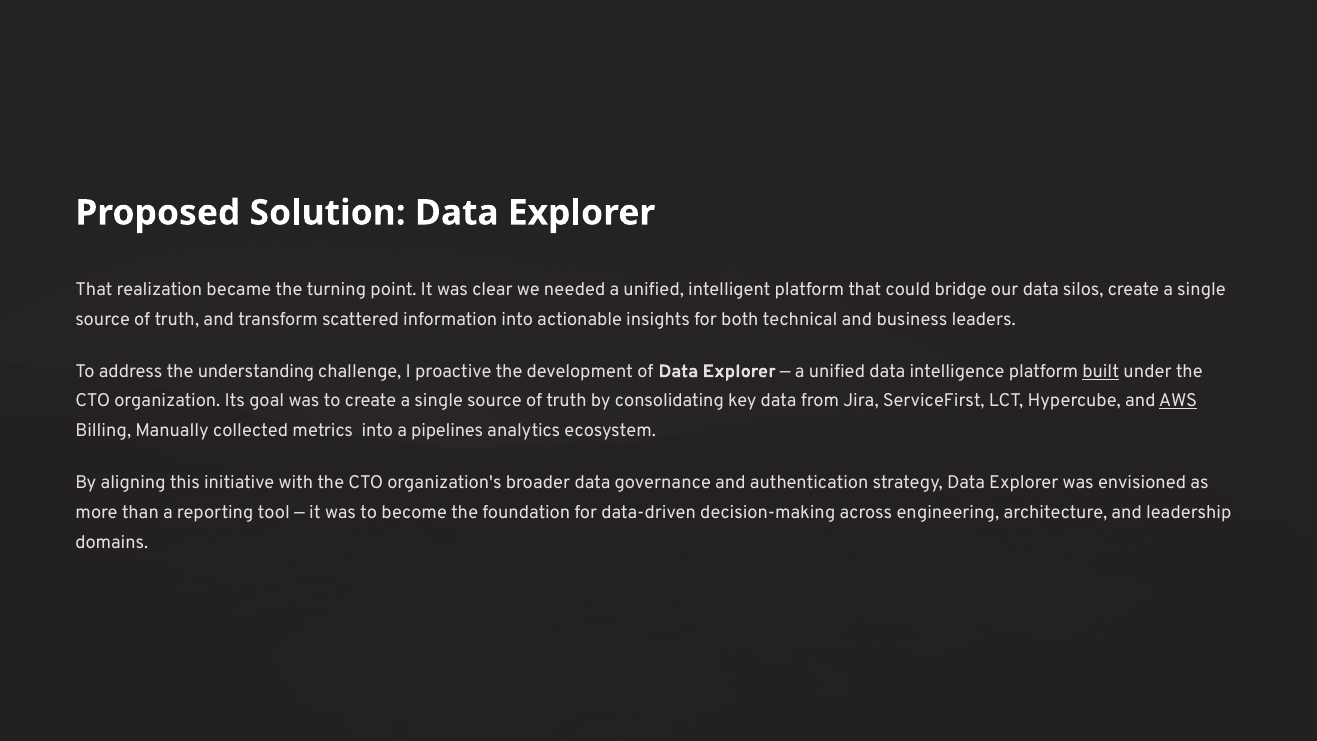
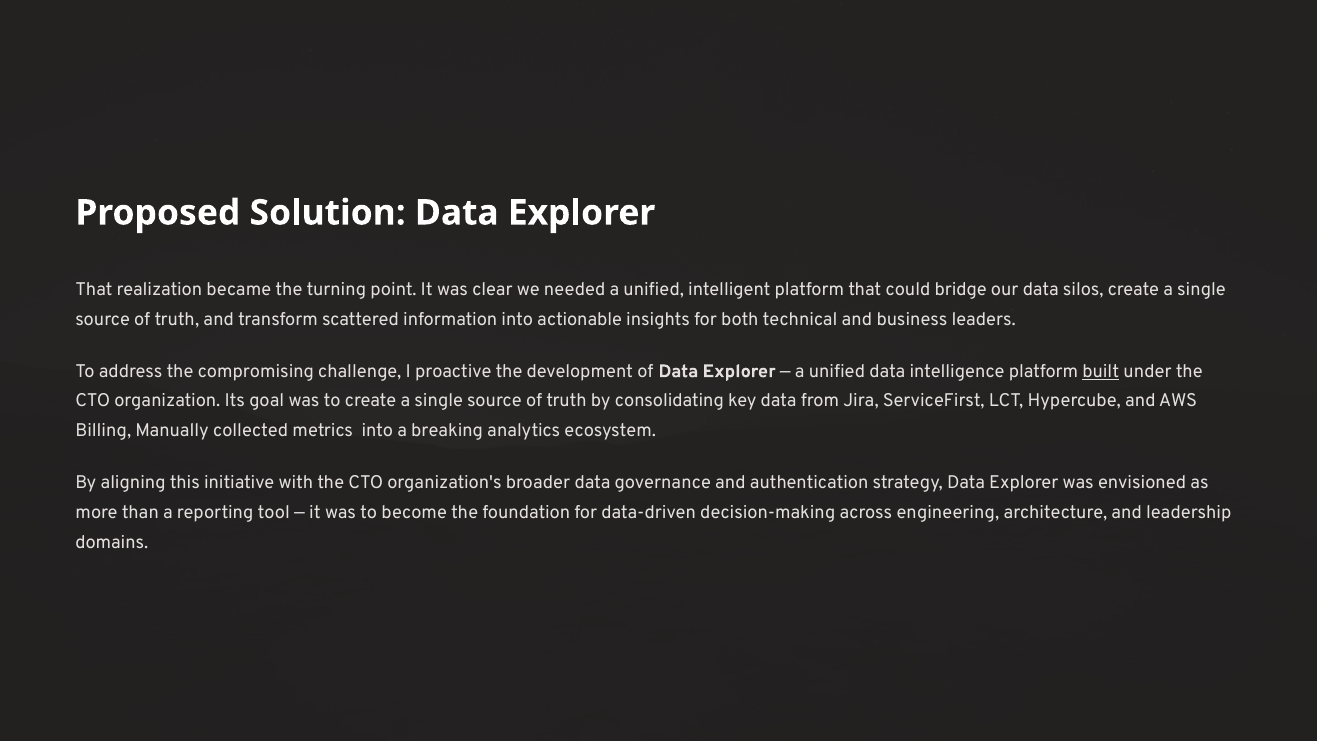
understanding: understanding -> compromising (256, 371)
AWS underline: present -> none (1178, 401)
pipelines: pipelines -> breaking (447, 431)
